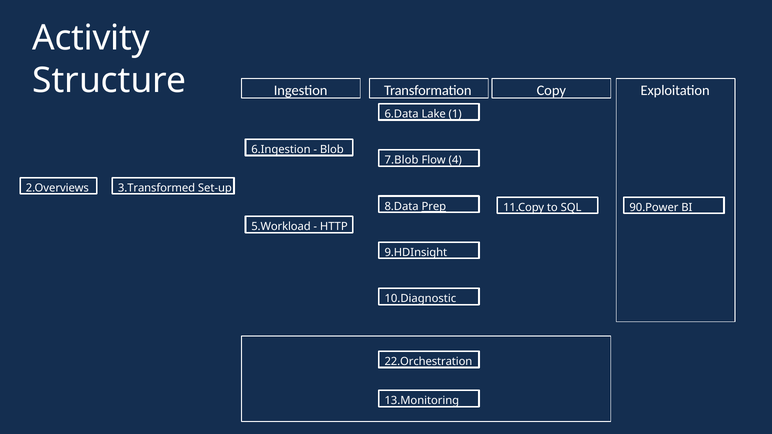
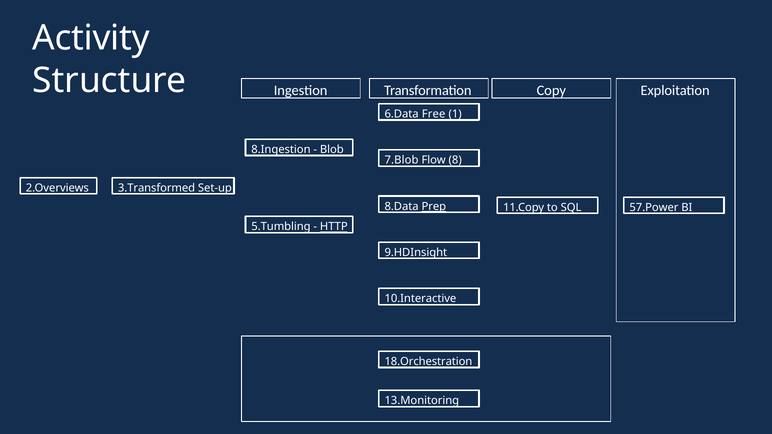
Lake: Lake -> Free (434, 114)
6.Ingestion: 6.Ingestion -> 8.Ingestion (281, 150)
4: 4 -> 8 (455, 160)
90.Power: 90.Power -> 57.Power (654, 208)
5.Workload: 5.Workload -> 5.Tumbling (281, 227)
HTTP underline: none -> present (334, 227)
10.Diagnostic: 10.Diagnostic -> 10.Interactive (420, 299)
22.Orchestration: 22.Orchestration -> 18.Orchestration (428, 362)
